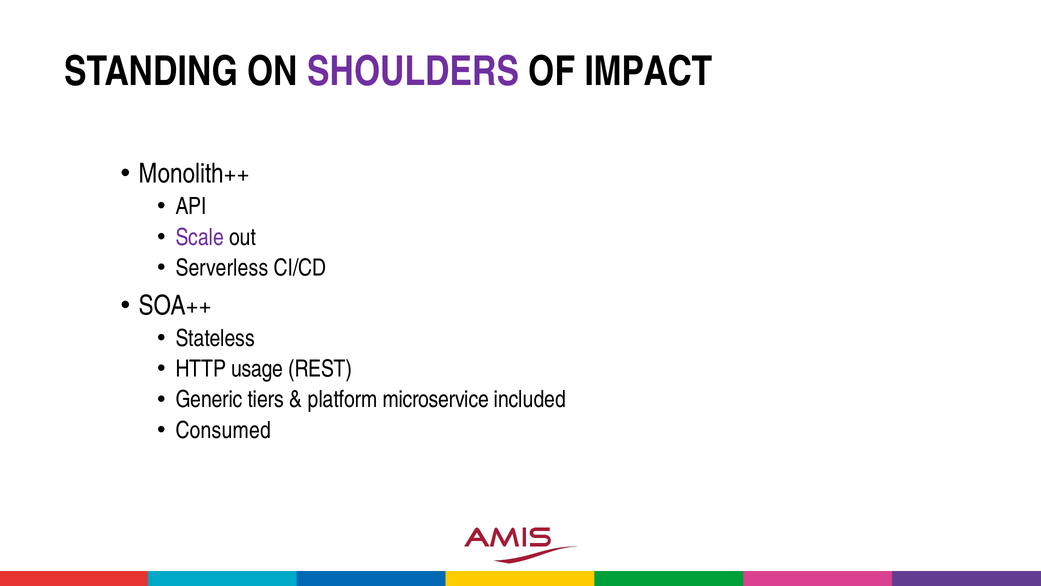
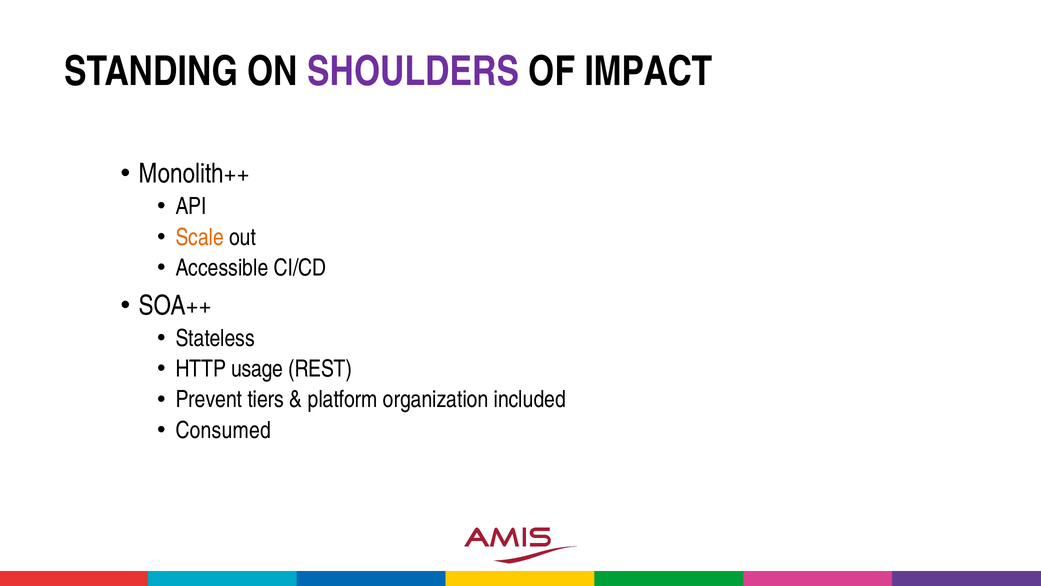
Scale colour: purple -> orange (200, 237)
Serverless: Serverless -> Accessible (222, 268)
Generic: Generic -> Prevent (209, 399)
microservice: microservice -> organization (436, 399)
